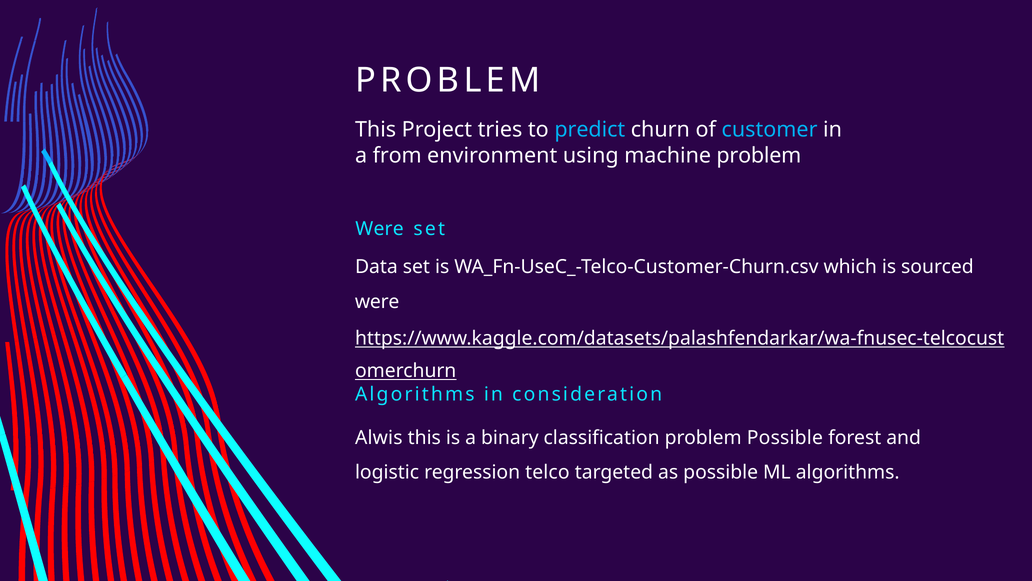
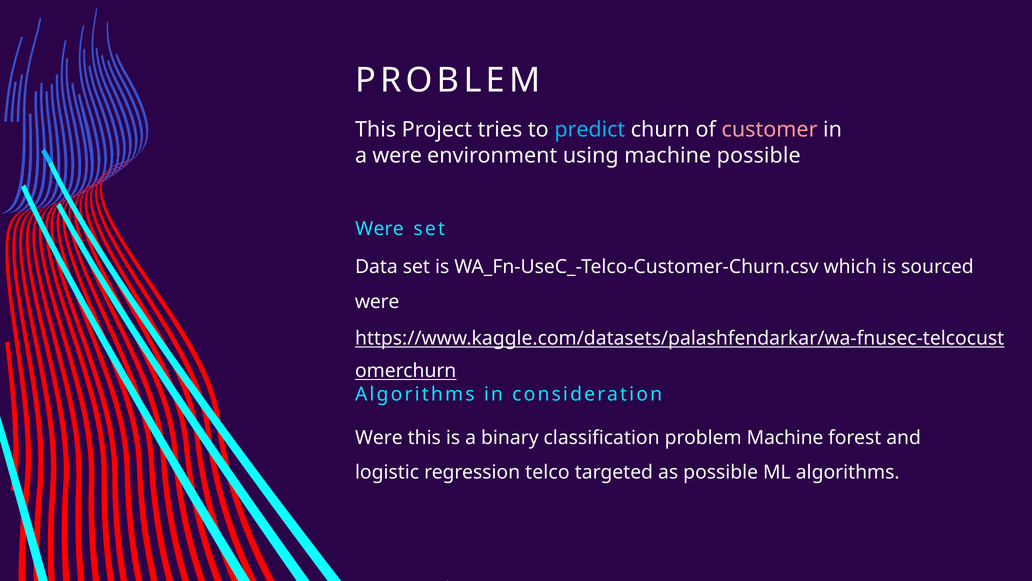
customer colour: light blue -> pink (770, 130)
a from: from -> were (397, 155)
machine problem: problem -> possible (759, 155)
Alwis: Alwis -> Were (379, 437)
problem Possible: Possible -> Machine (785, 437)
